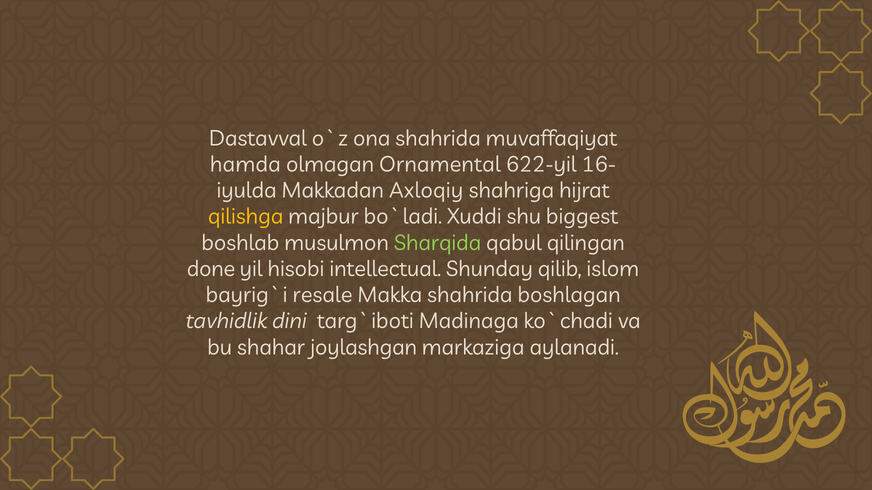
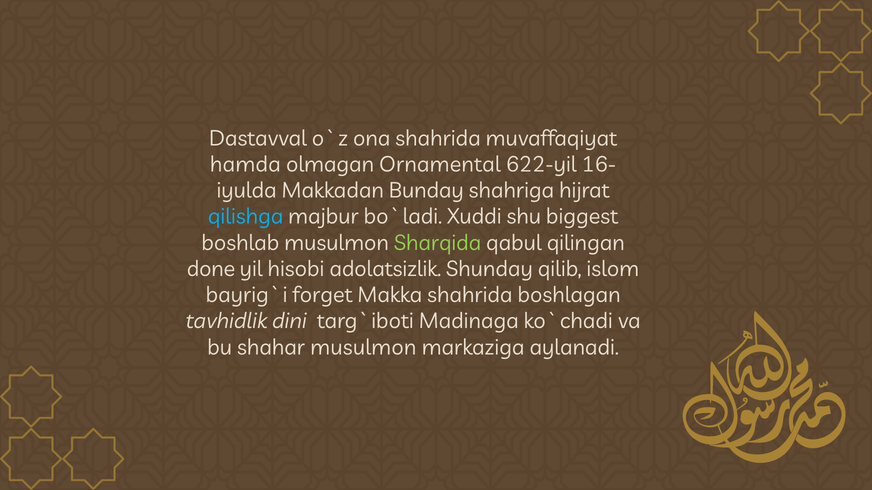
Axloqiy: Axloqiy -> Bunday (426, 191)
qilishga colour: yellow -> light blue (246, 217)
intellectual: intellectual -> adolatsizlik (385, 269)
resale: resale -> forget (323, 295)
shahar joylashgan: joylashgan -> musulmon (363, 348)
